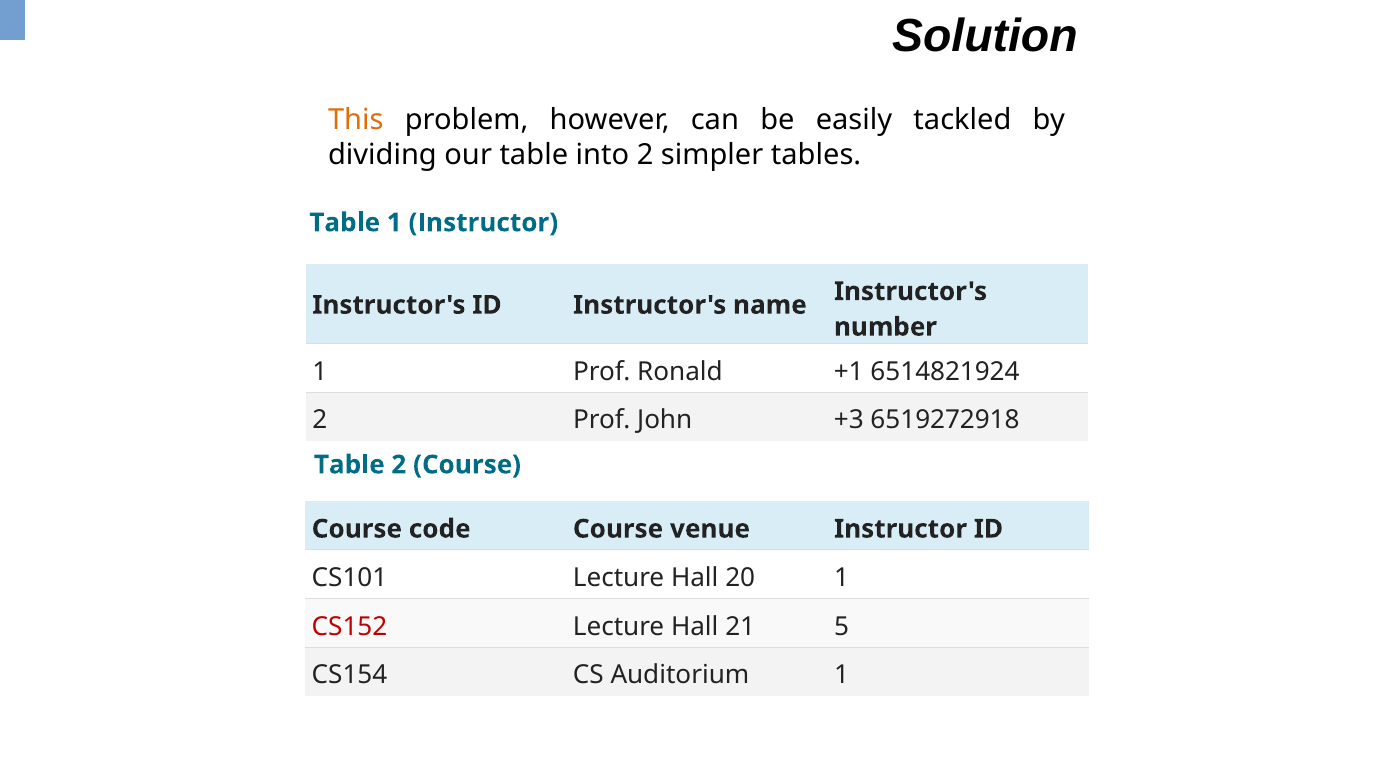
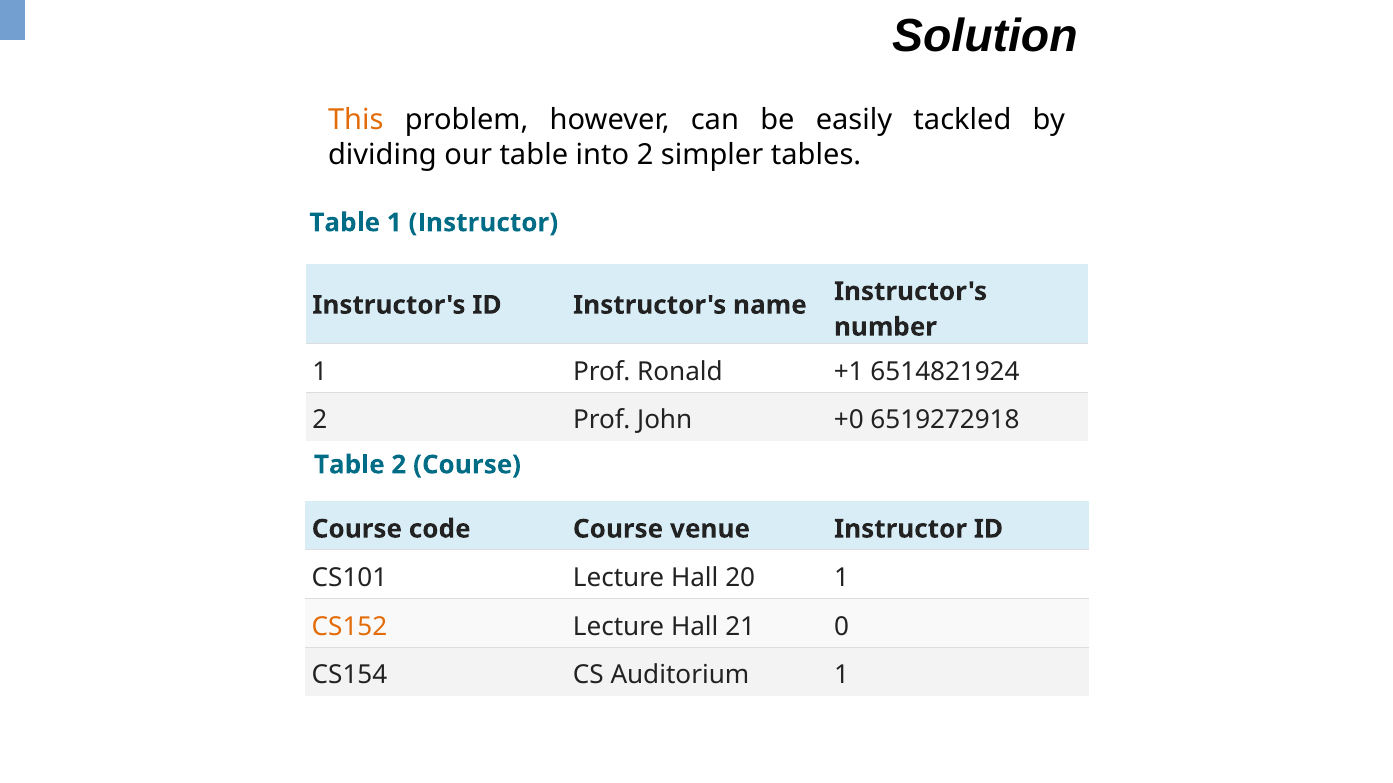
+3: +3 -> +0 (849, 421)
CS152 colour: red -> orange (349, 627)
5: 5 -> 0 (842, 627)
